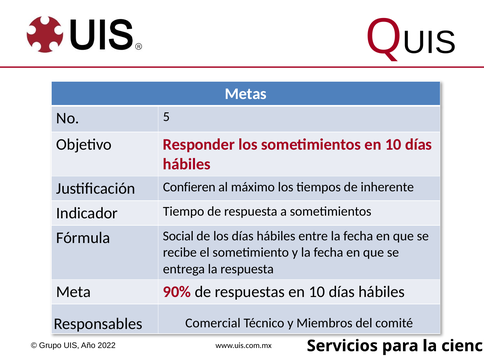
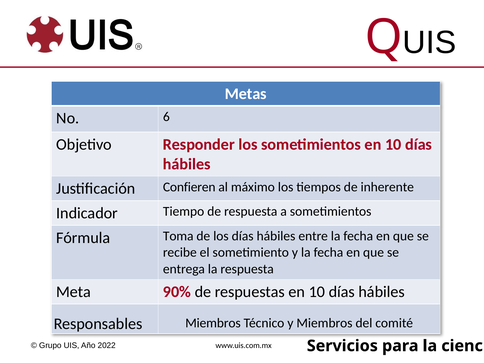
5: 5 -> 6 (166, 117)
Social: Social -> Toma (178, 236)
Responsables Comercial: Comercial -> Miembros (213, 323)
